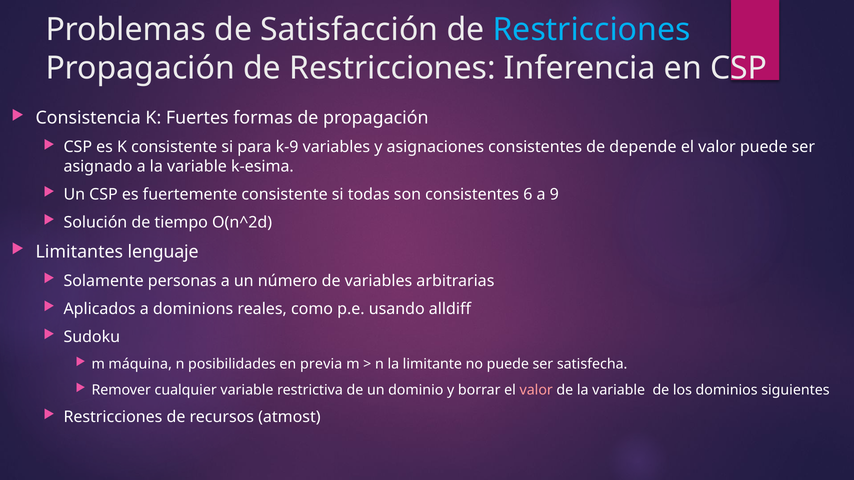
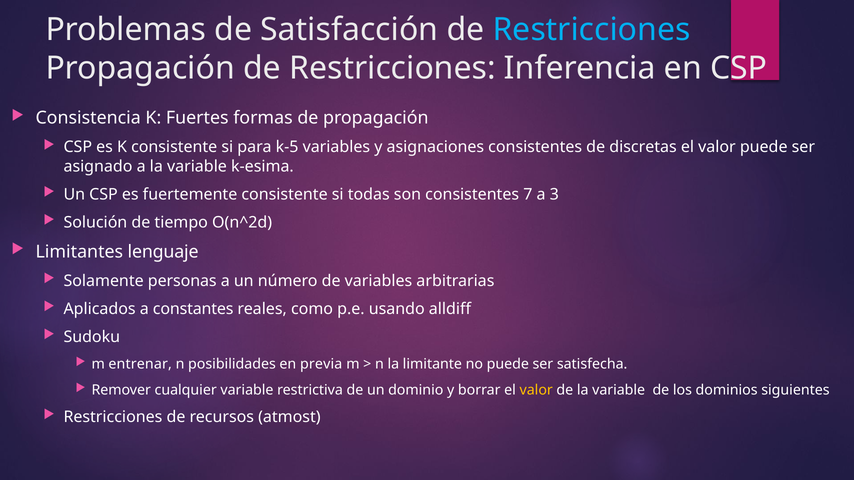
k-9: k-9 -> k-5 (287, 147)
depende: depende -> discretas (643, 147)
6: 6 -> 7 (528, 195)
9: 9 -> 3 (554, 195)
dominions: dominions -> constantes (193, 309)
máquina: máquina -> entrenar (140, 364)
valor colour: pink -> yellow (536, 390)
